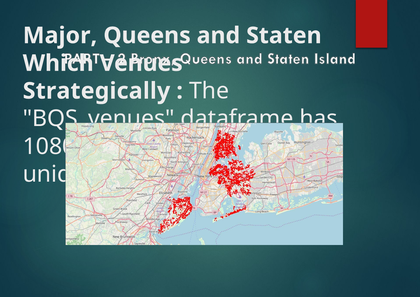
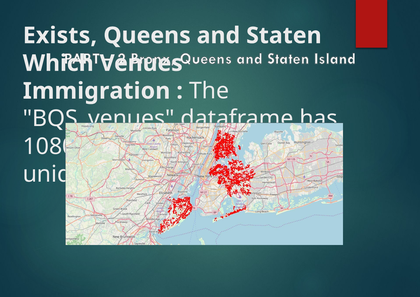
Major: Major -> Exists (60, 36)
Strategically: Strategically -> Immigration (97, 91)
